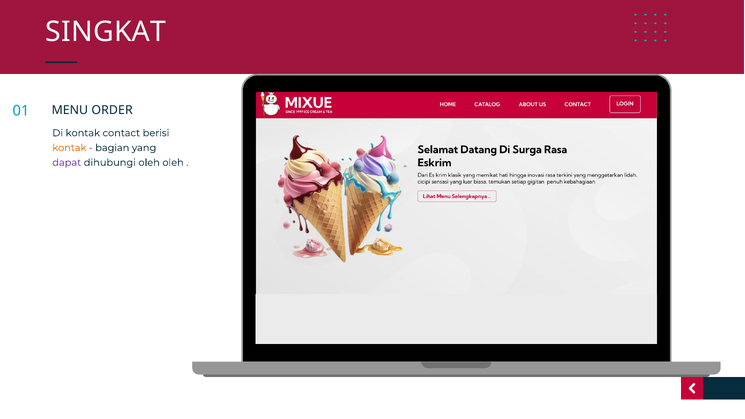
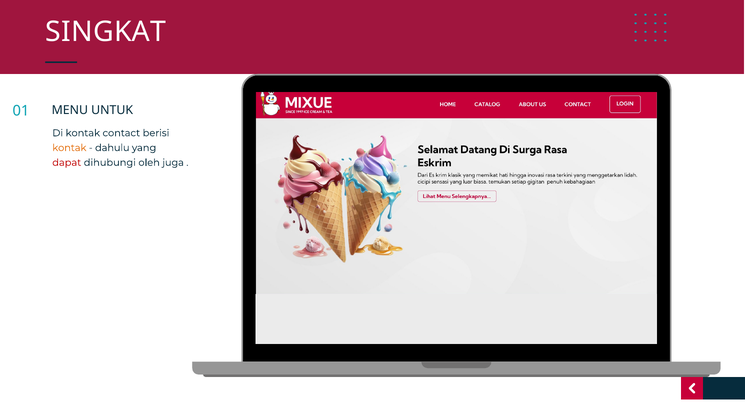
ORDER: ORDER -> UNTUK (112, 110)
bagian: bagian -> dahulu (112, 148)
dapat colour: purple -> red (67, 163)
oleh oleh: oleh -> juga (173, 163)
